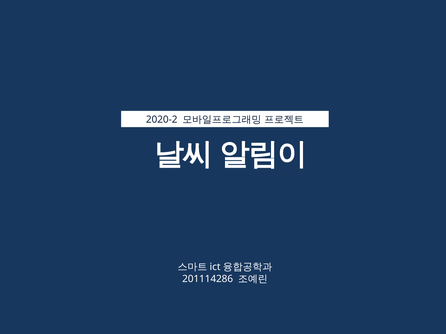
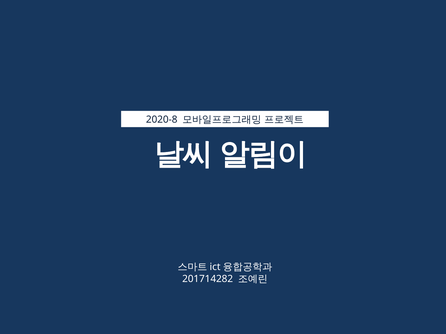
2020-2: 2020-2 -> 2020-8 (162, 120)
201114286: 201114286 -> 201714282 (208, 279)
